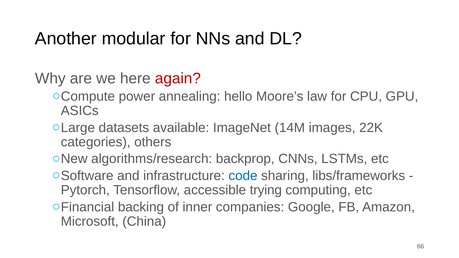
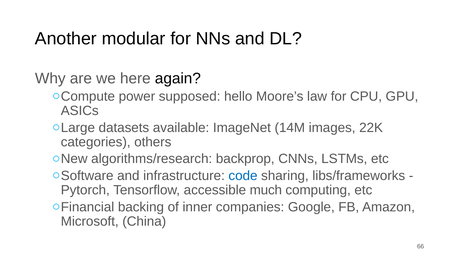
again colour: red -> black (178, 79)
annealing: annealing -> supposed (190, 96)
trying: trying -> much (266, 190)
